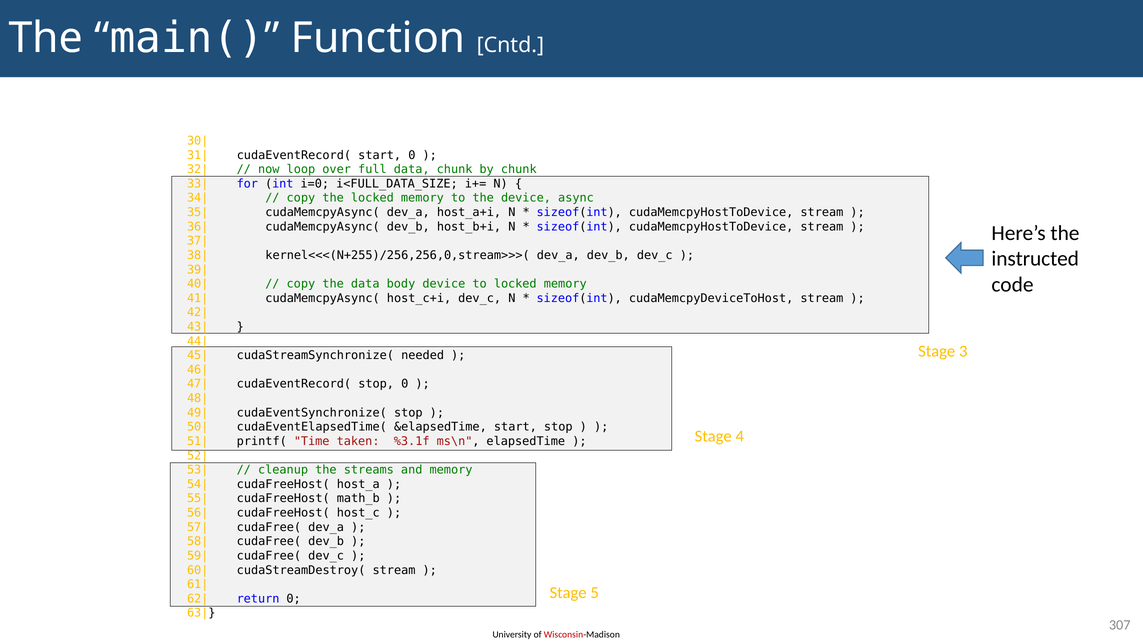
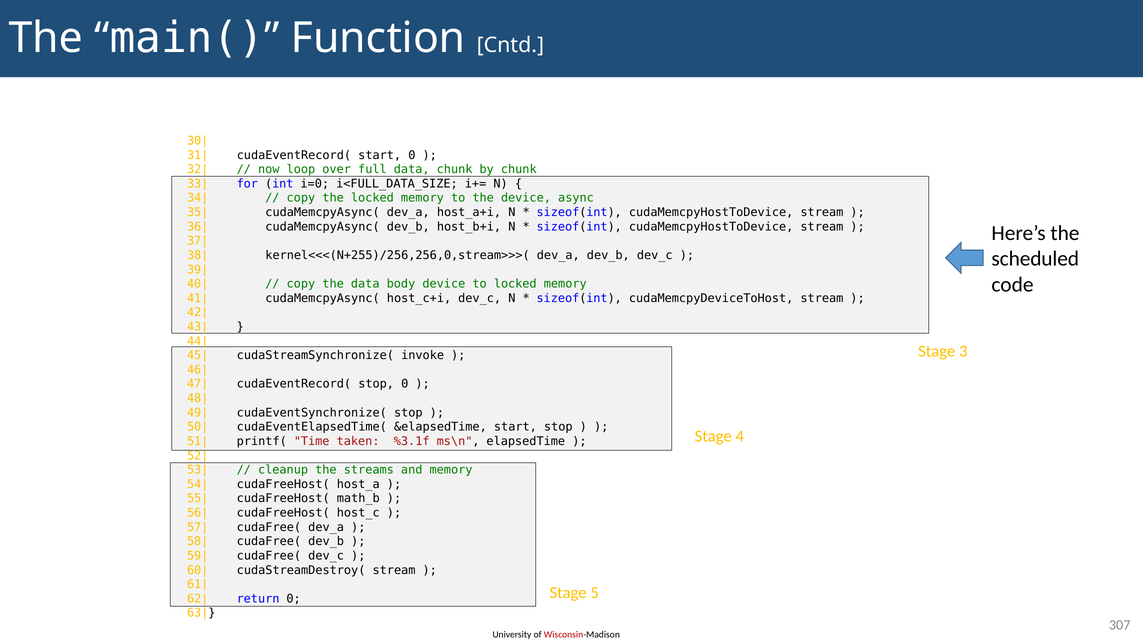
instructed: instructed -> scheduled (1035, 259)
needed: needed -> invoke (423, 355)
